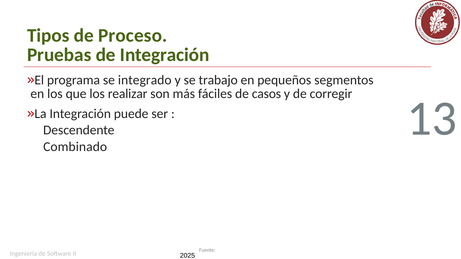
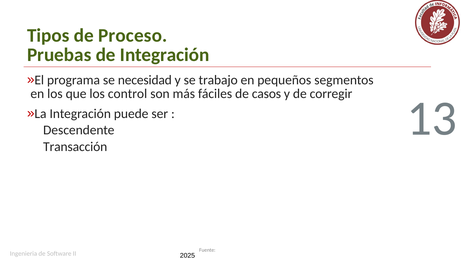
integrado: integrado -> necesidad (145, 80)
realizar: realizar -> control (128, 94)
Combinado: Combinado -> Transacción (75, 147)
